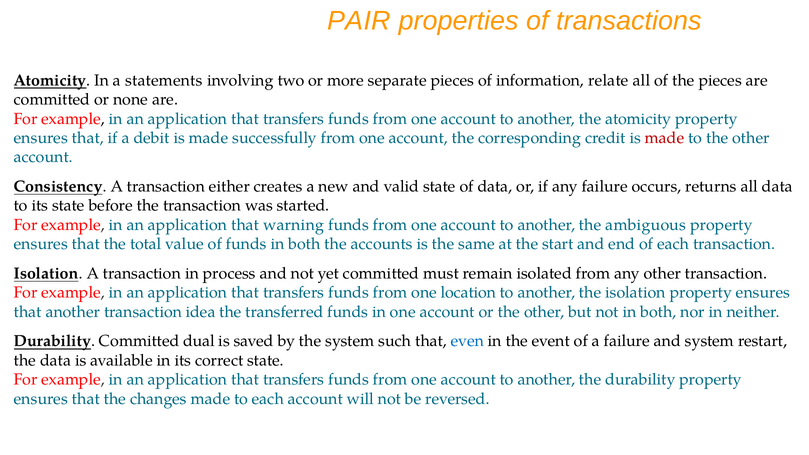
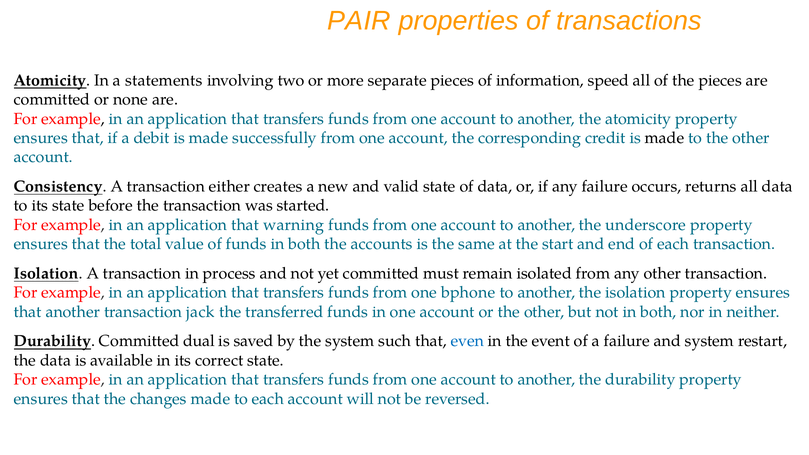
relate: relate -> speed (609, 80)
made colour: red -> black (665, 138)
ambiguous: ambiguous -> underscore (646, 225)
location: location -> bphone (468, 293)
idea: idea -> jack (201, 312)
